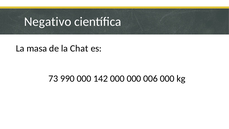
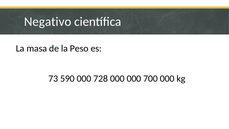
Chat: Chat -> Peso (79, 48)
990: 990 -> 590 (67, 78)
142: 142 -> 728 (101, 78)
006: 006 -> 700 (151, 78)
